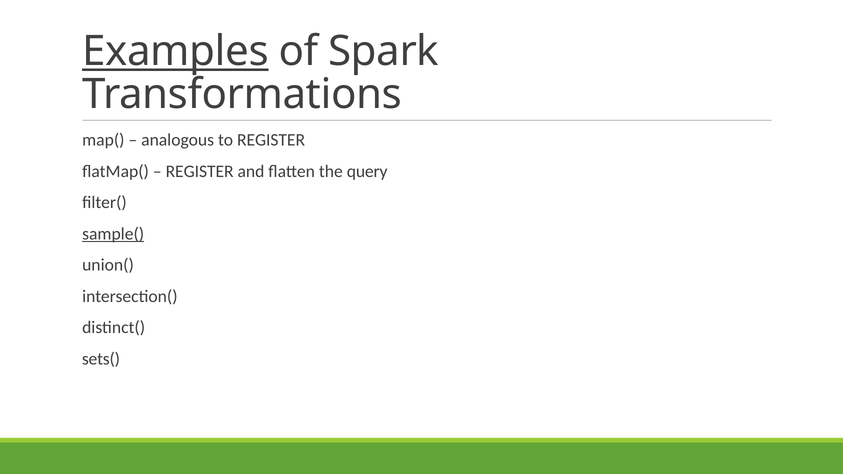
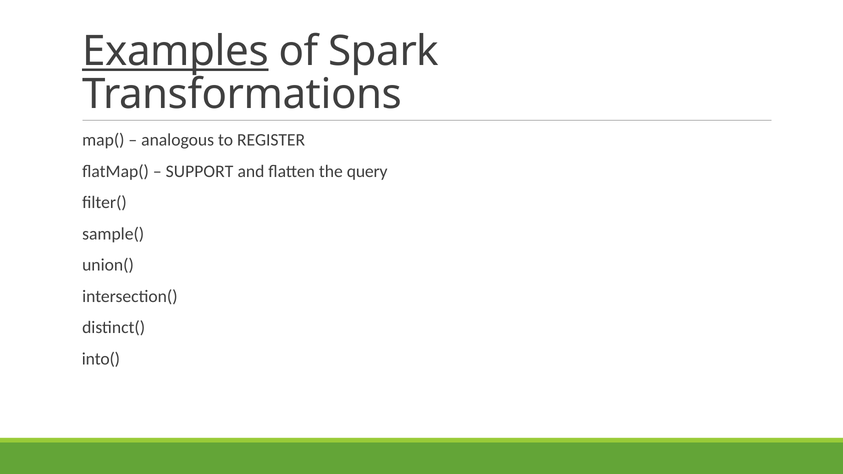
REGISTER: REGISTER -> SUPPORT (200, 171)
sample( underline: present -> none (113, 234)
sets(: sets( -> into( (101, 359)
